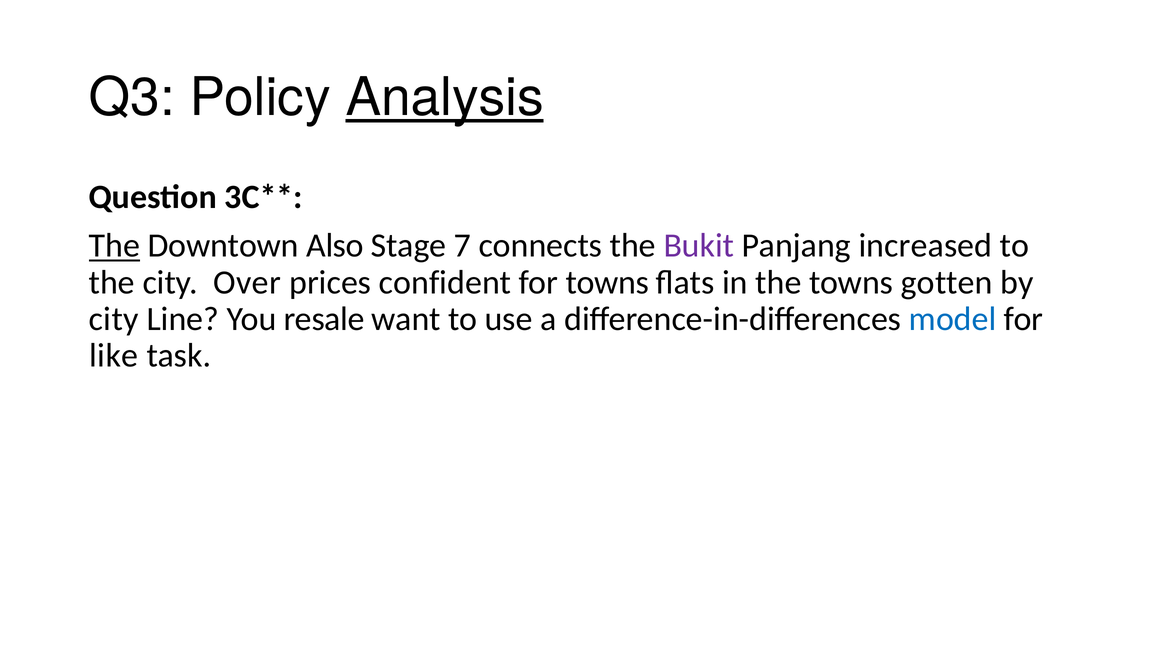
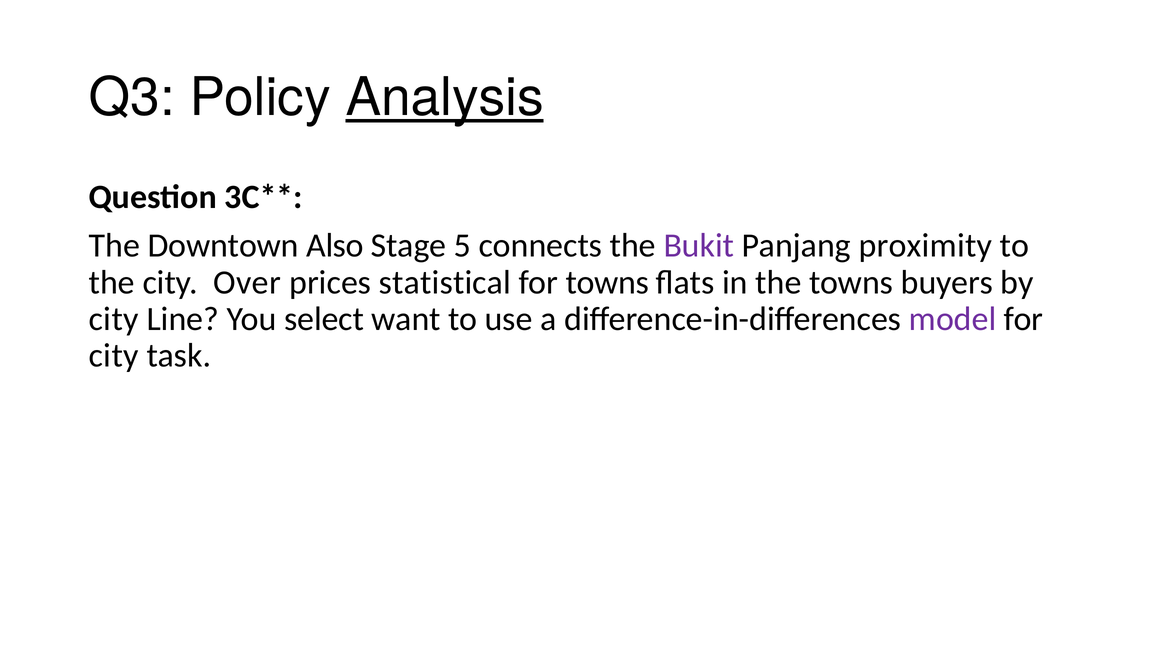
The underline: present -> none (114, 246)
7: 7 -> 5 (462, 246)
increased: increased -> proximity (925, 246)
confident: confident -> statistical (445, 283)
gotten: gotten -> buyers (947, 283)
resale: resale -> select (324, 319)
model colour: blue -> purple (953, 319)
like: like -> city (114, 356)
